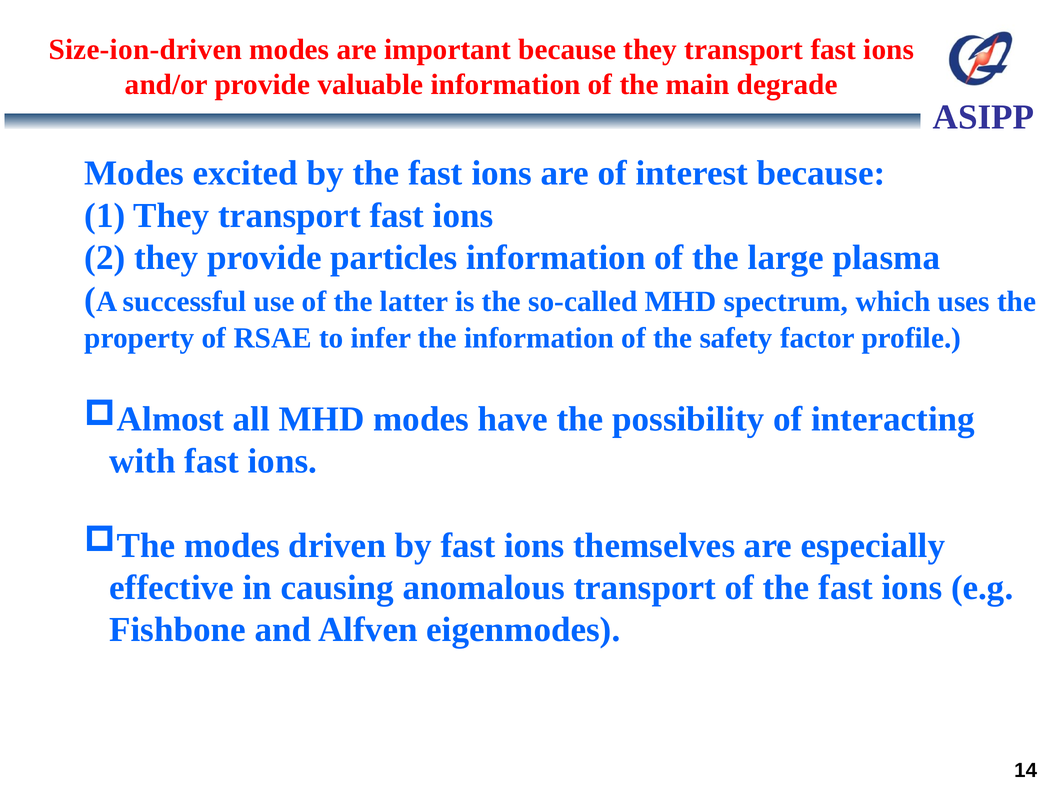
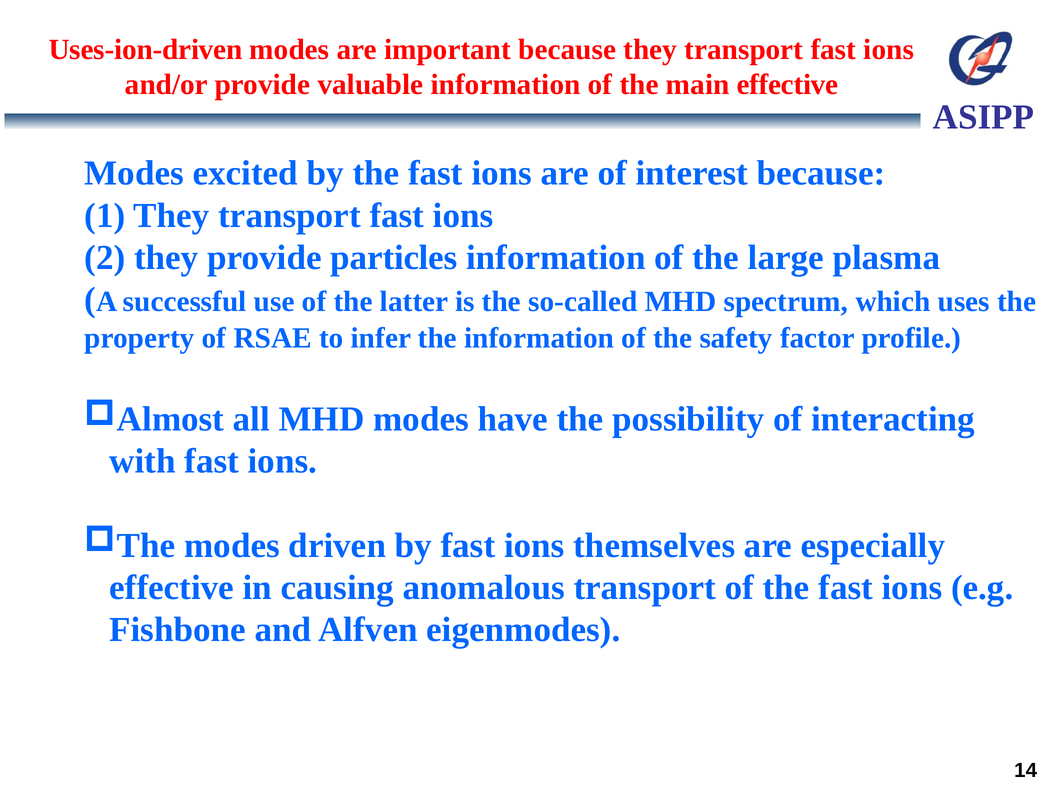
Size-ion-driven: Size-ion-driven -> Uses-ion-driven (145, 49)
main degrade: degrade -> effective (787, 85)
